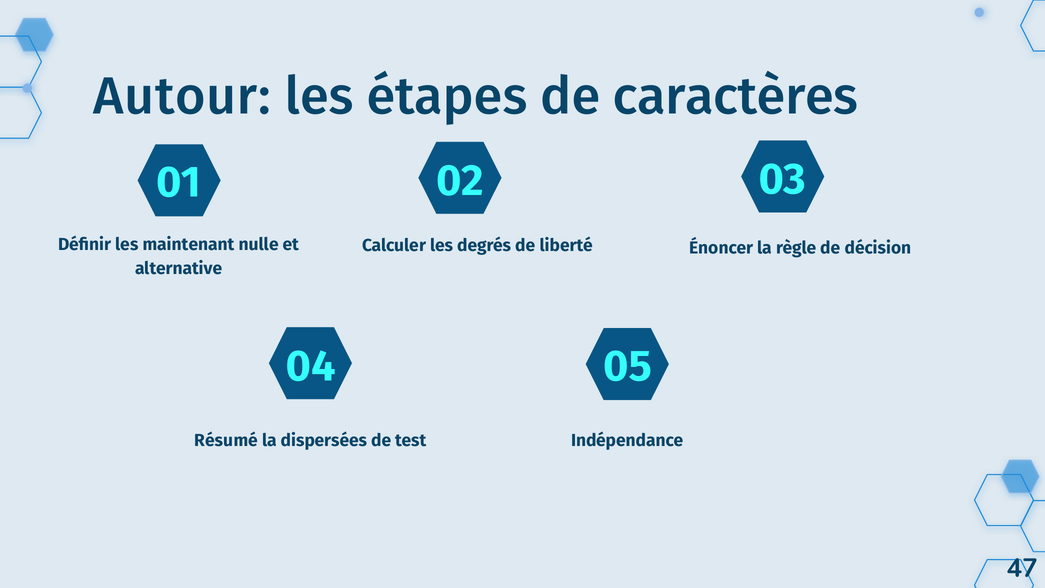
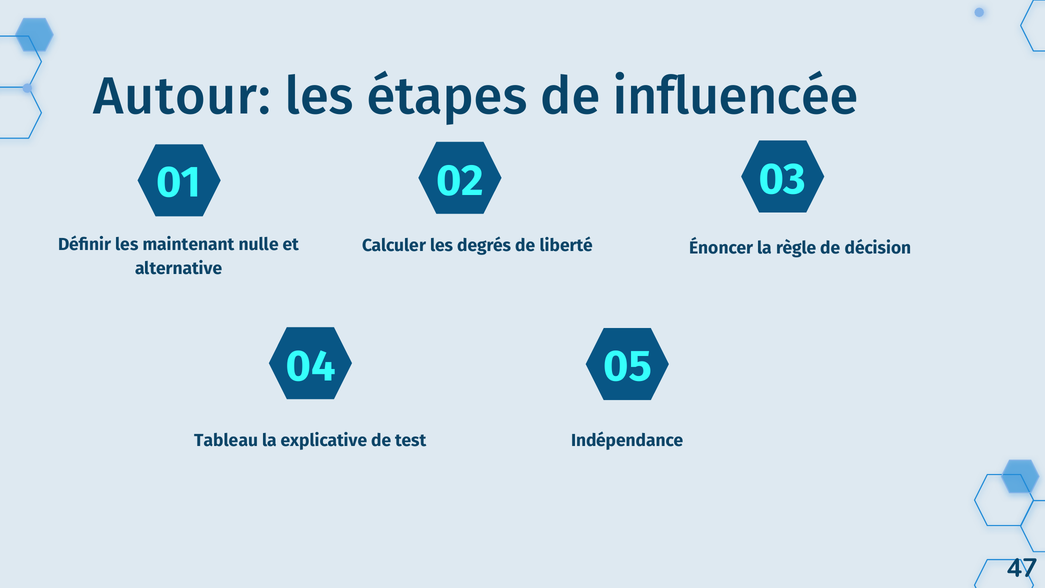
caractères: caractères -> influencée (736, 96)
Résumé: Résumé -> Tableau (226, 440)
dispersées: dispersées -> explicative (324, 440)
